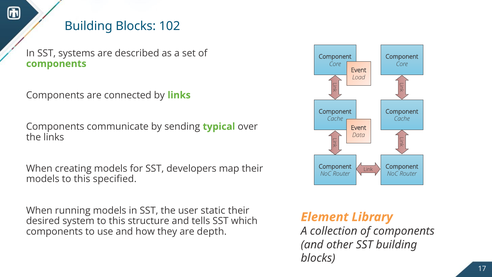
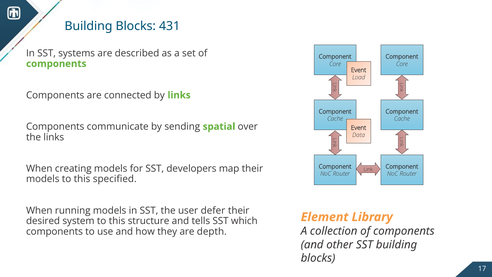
102: 102 -> 431 (170, 26)
typical: typical -> spatial (219, 126)
static: static -> defer (213, 210)
